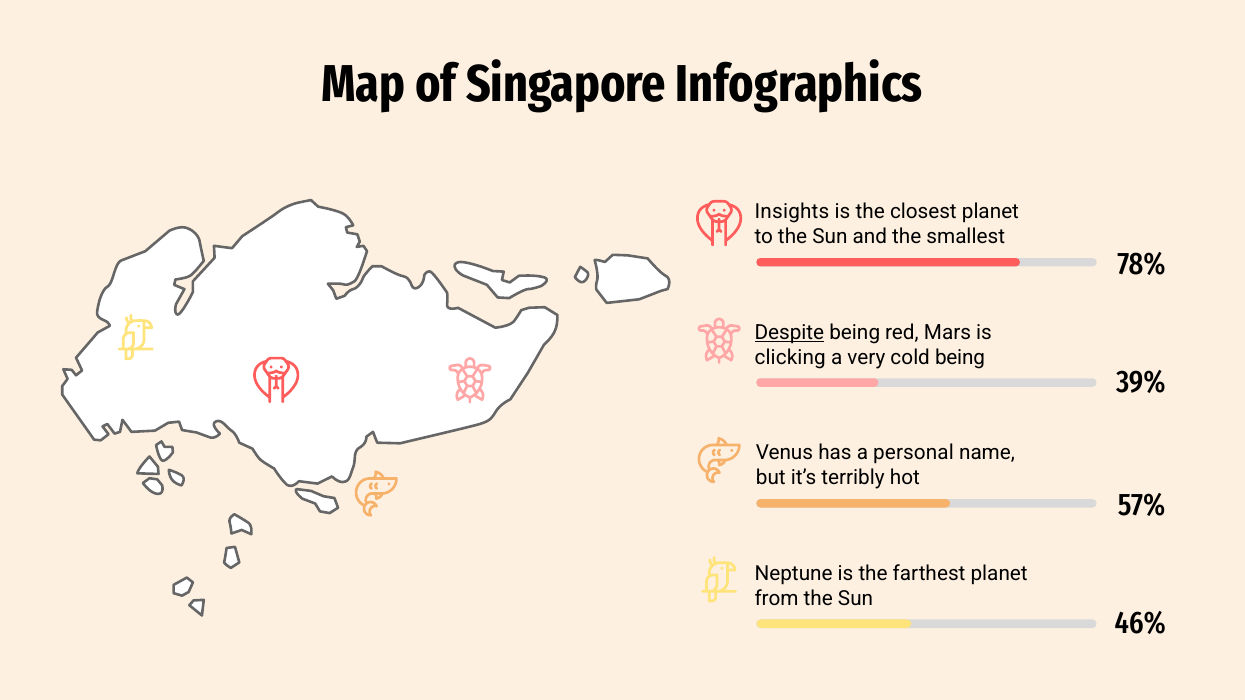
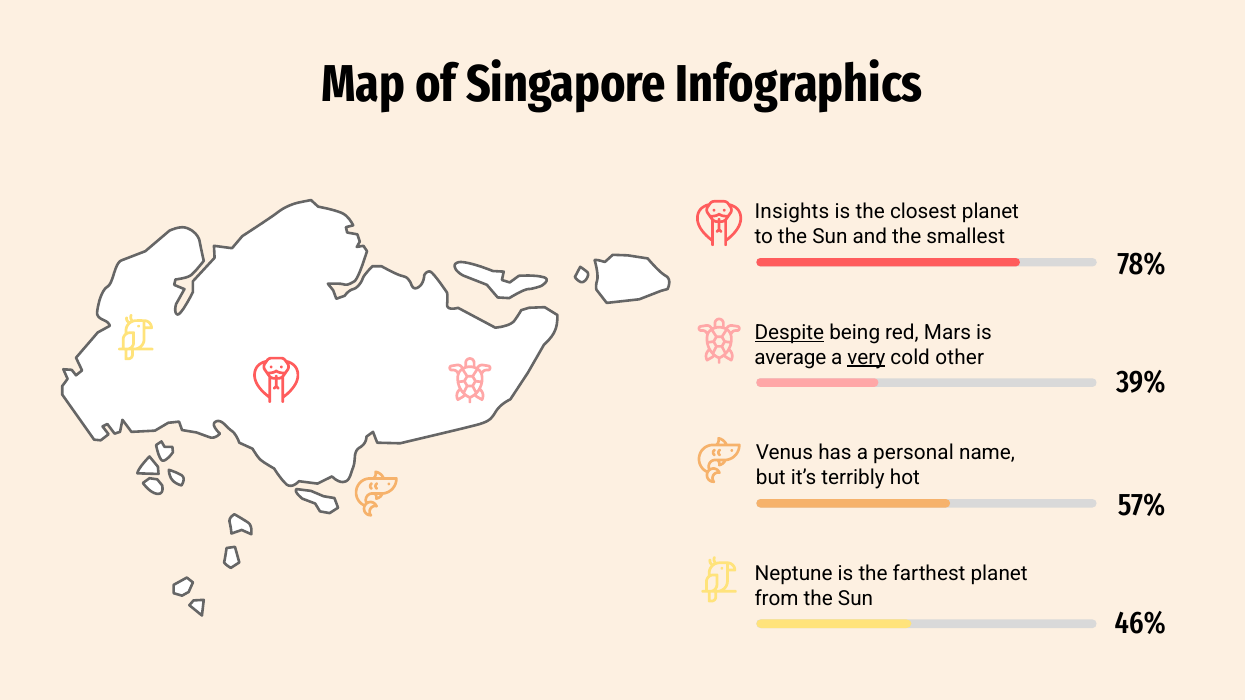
clicking: clicking -> average (790, 357)
very underline: none -> present (866, 357)
cold being: being -> other (960, 357)
